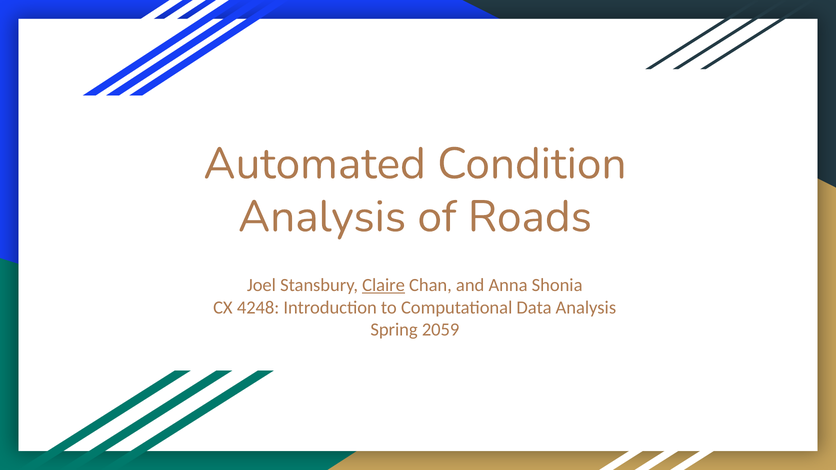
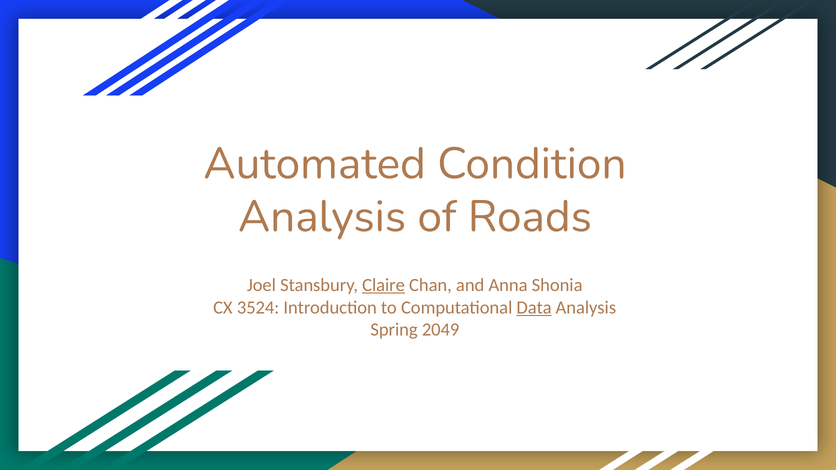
4248: 4248 -> 3524 (258, 308)
Data underline: none -> present (534, 308)
2059: 2059 -> 2049 (441, 330)
